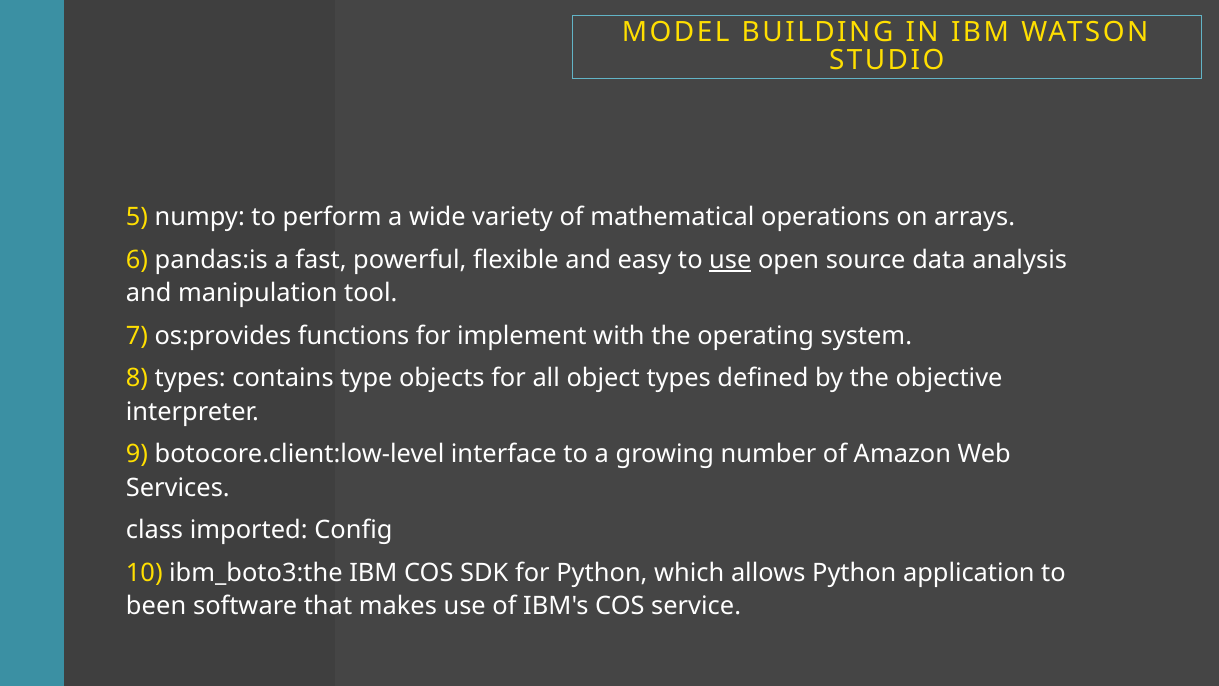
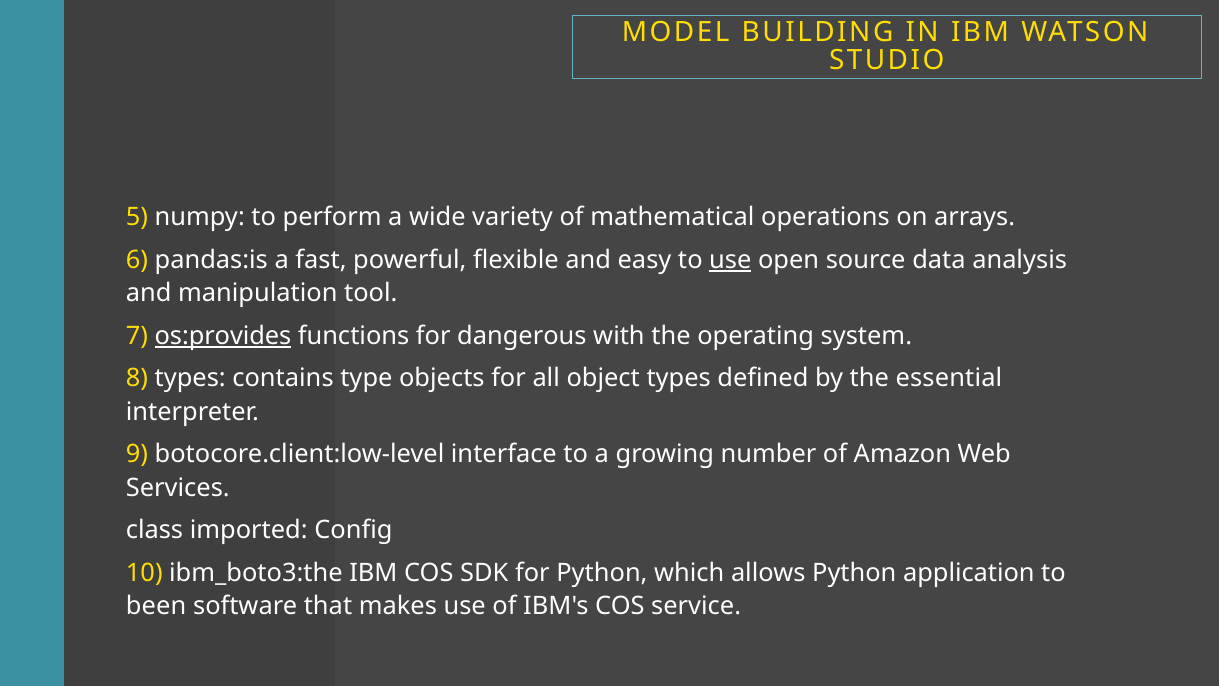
os:provides underline: none -> present (223, 336)
implement: implement -> dangerous (522, 336)
objective: objective -> essential (949, 378)
